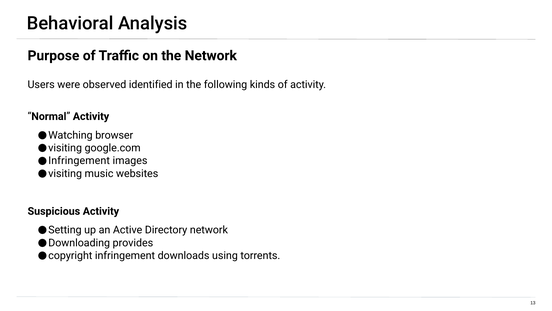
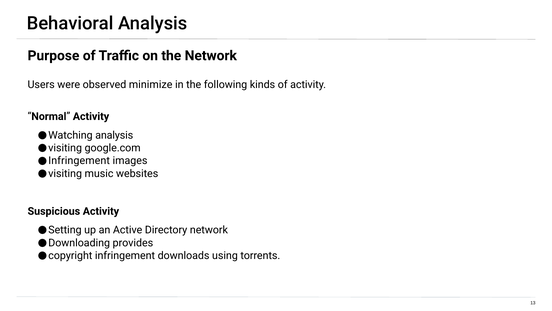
identified: identified -> minimize (151, 85)
Watching browser: browser -> analysis (114, 135)
